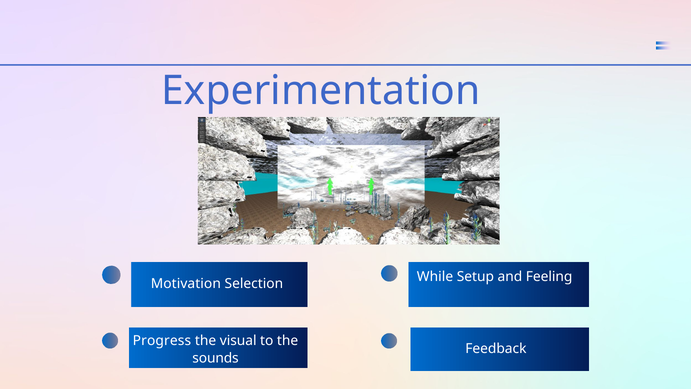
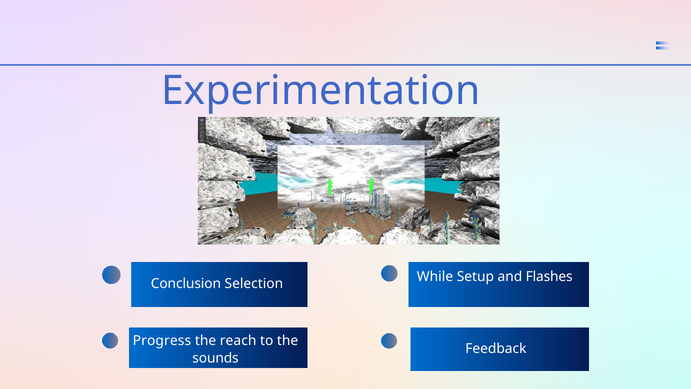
Feeling: Feeling -> Flashes (549, 277)
Motivation: Motivation -> Conclusion (186, 283)
visual: visual -> reach (238, 341)
